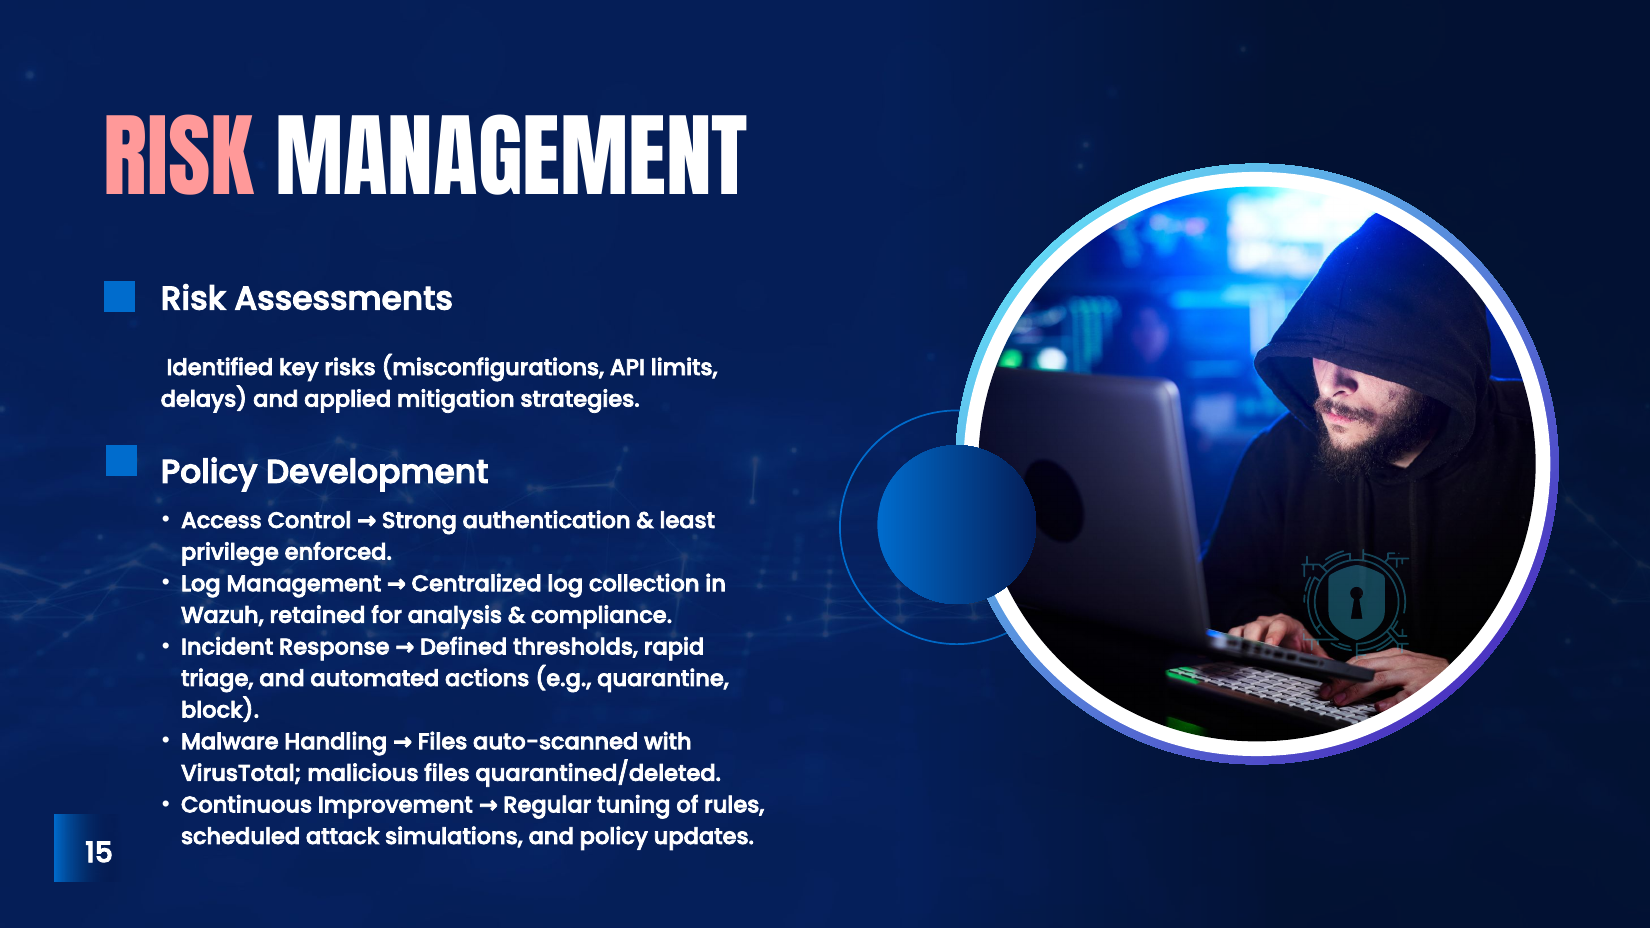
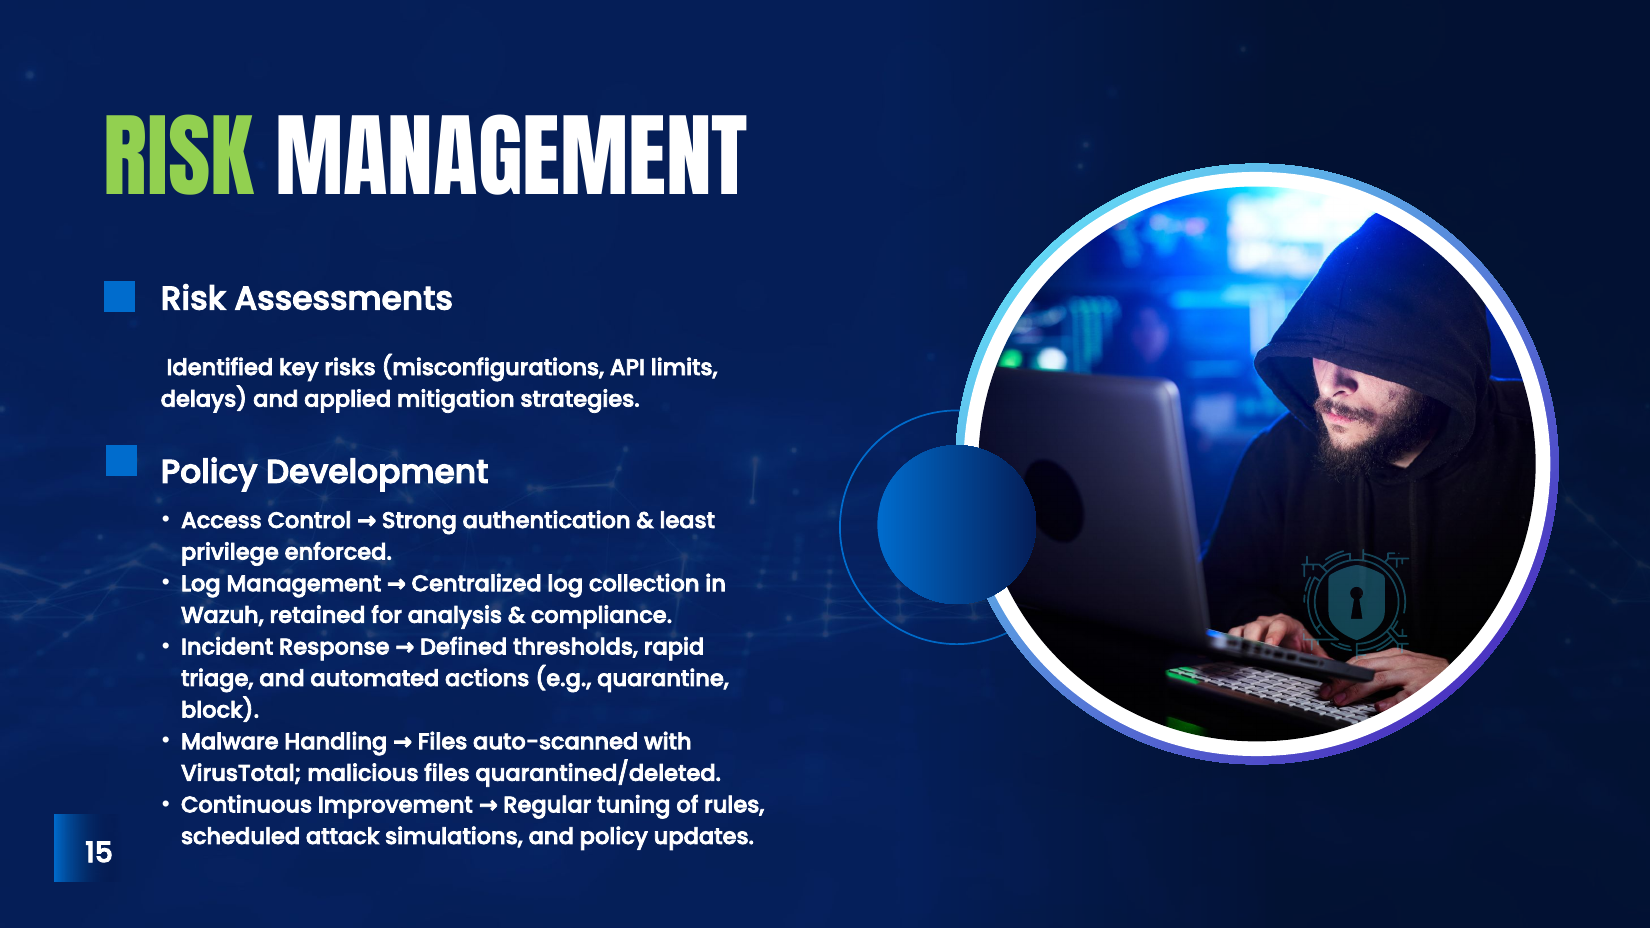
RISK colour: pink -> light green (179, 165)
